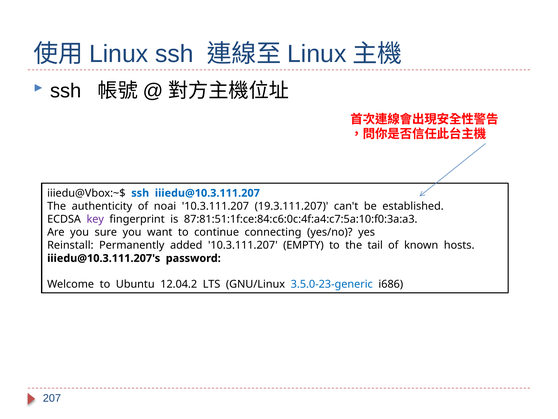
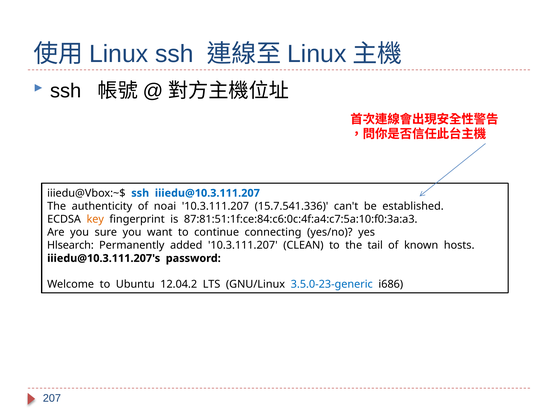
19.3.111.207: 19.3.111.207 -> 15.7.541.336 (292, 206)
key colour: purple -> orange (95, 219)
Reinstall: Reinstall -> Hlsearch (70, 245)
EMPTY: EMPTY -> CLEAN (303, 245)
